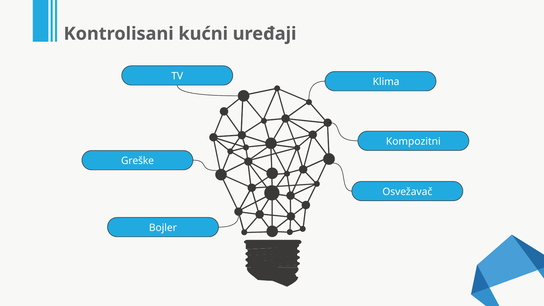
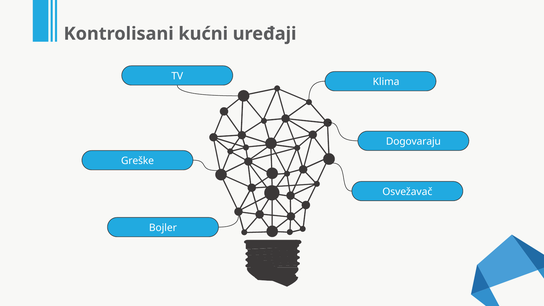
Kompozitni: Kompozitni -> Dogovaraju (413, 142)
